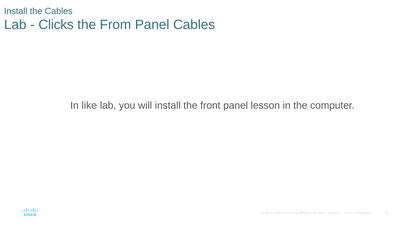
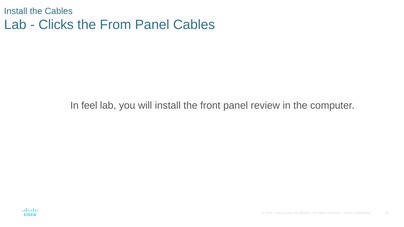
like: like -> feel (89, 105)
lesson: lesson -> review (265, 105)
